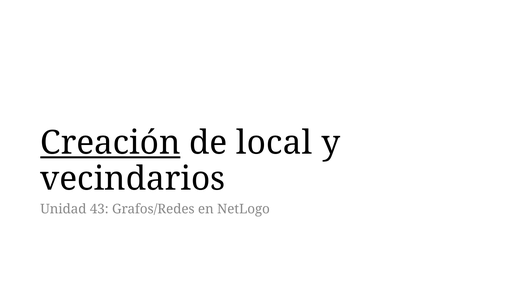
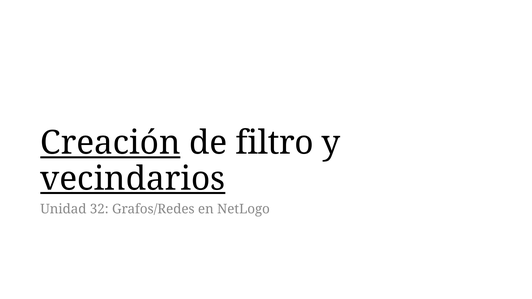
local: local -> filtro (275, 143)
vecindarios underline: none -> present (133, 179)
43: 43 -> 32 (99, 209)
